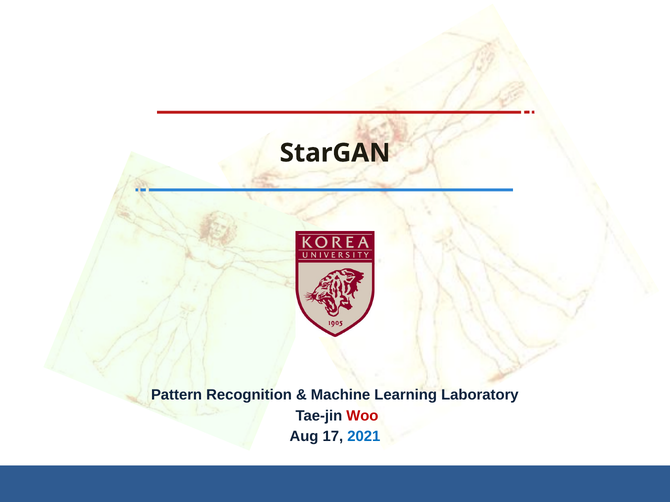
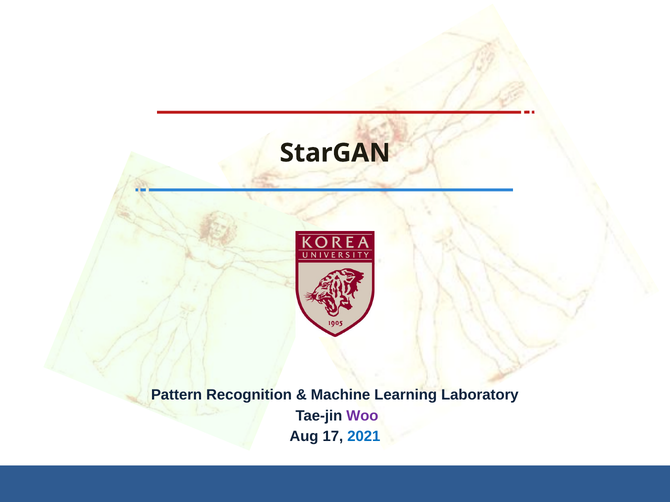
Woo colour: red -> purple (362, 416)
